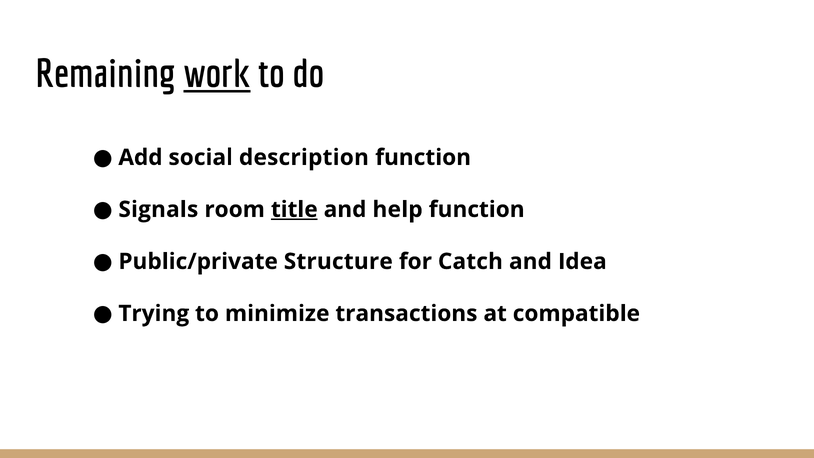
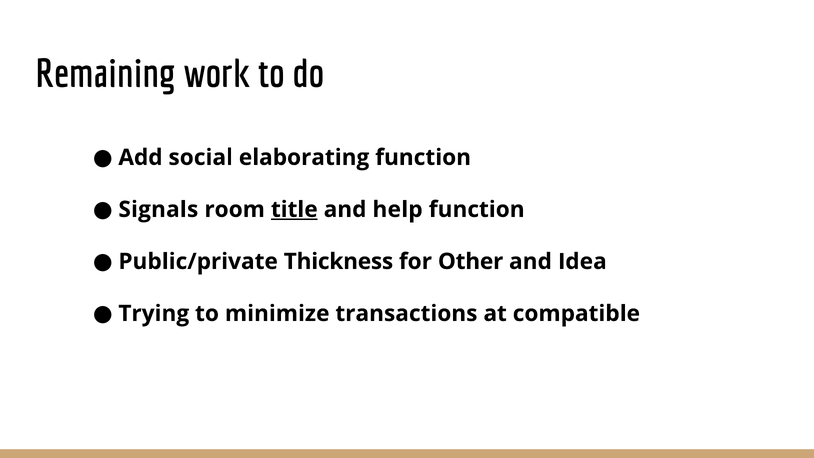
work underline: present -> none (217, 74)
description: description -> elaborating (304, 157)
Structure: Structure -> Thickness (338, 261)
Catch: Catch -> Other (471, 261)
